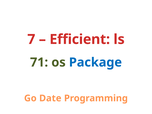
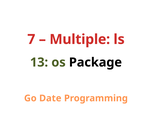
Efficient: Efficient -> Multiple (80, 39)
71: 71 -> 13 (39, 62)
Package colour: blue -> black (95, 62)
